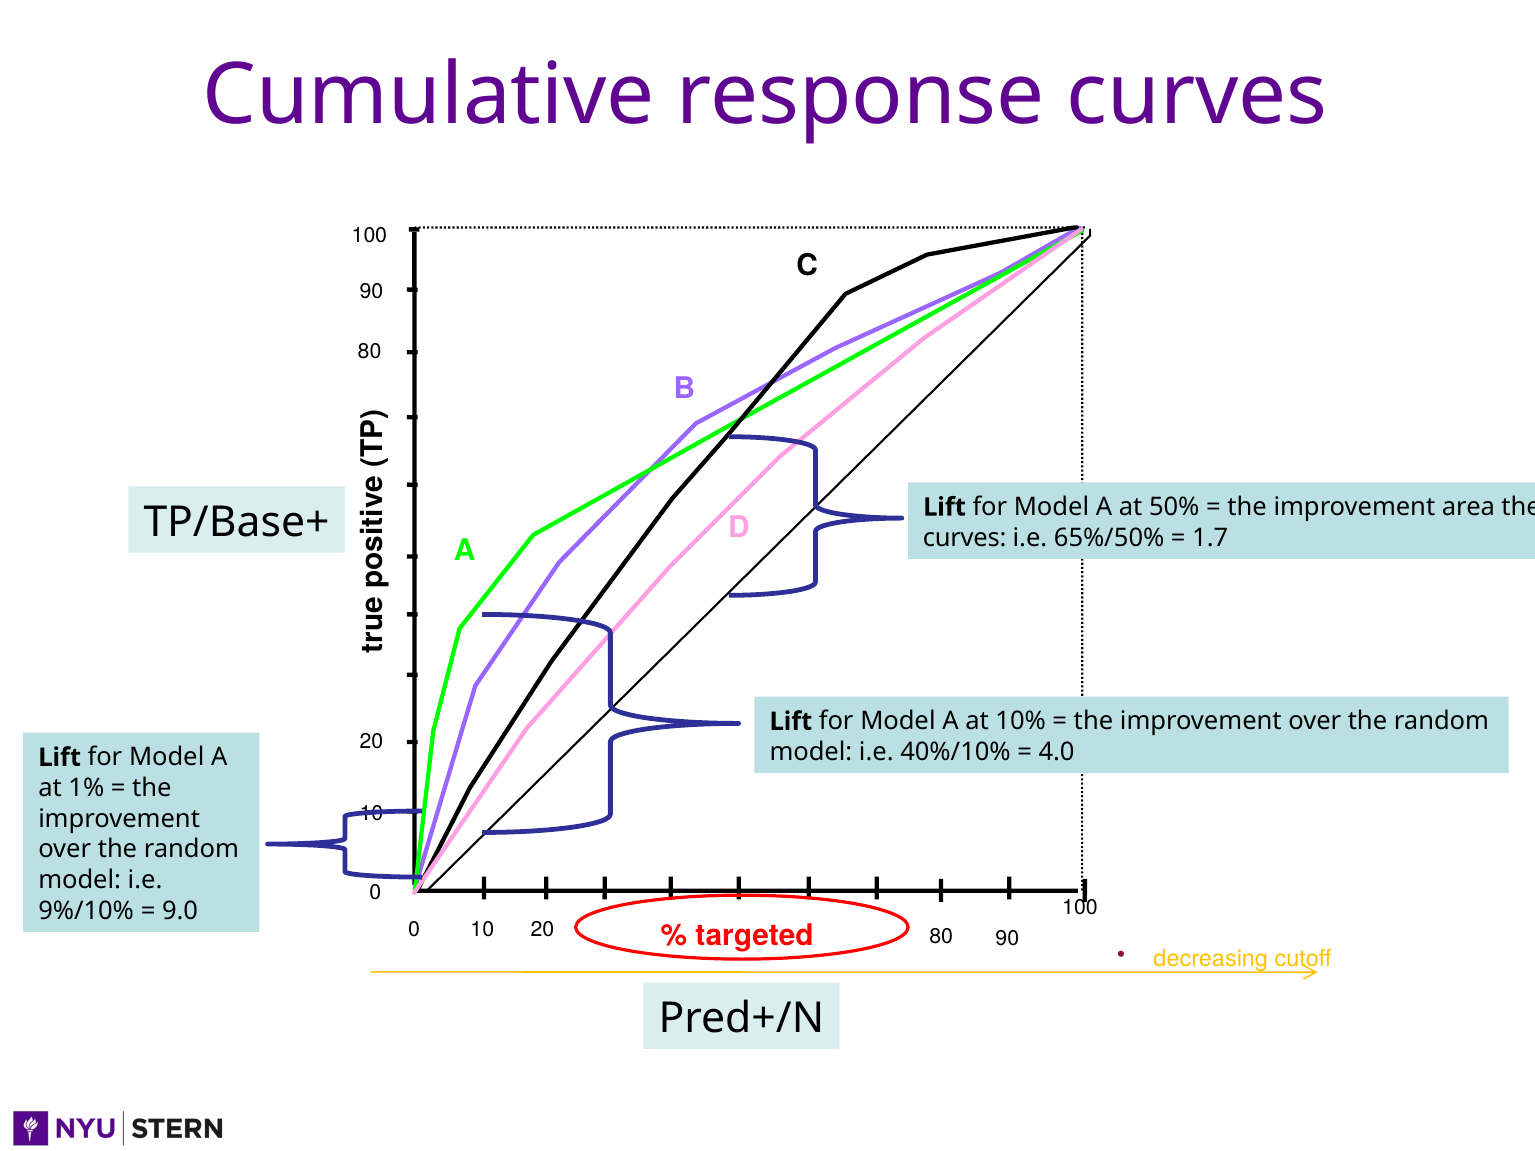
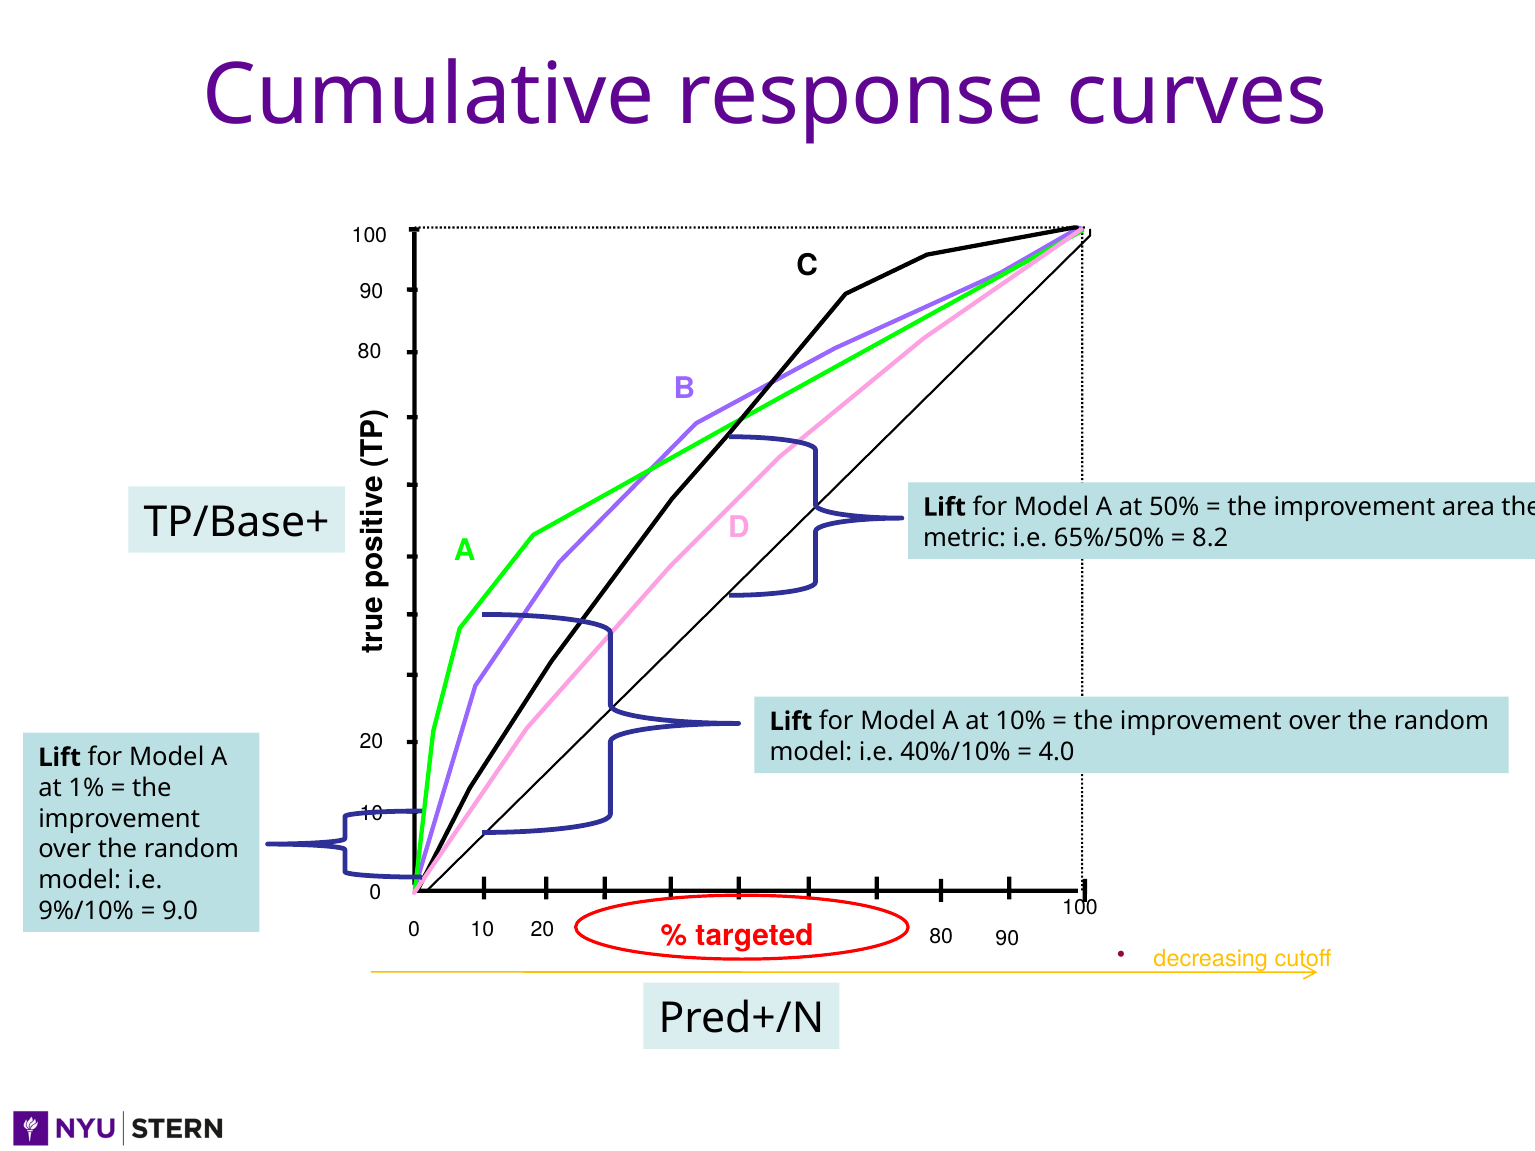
curves: curves -> metric (965, 538)
1.7: 1.7 -> 8.2 (1210, 538)
